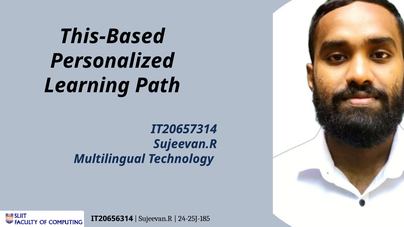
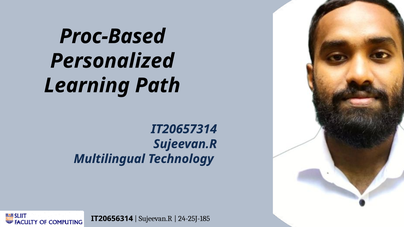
This-Based: This-Based -> Proc-Based (112, 36)
